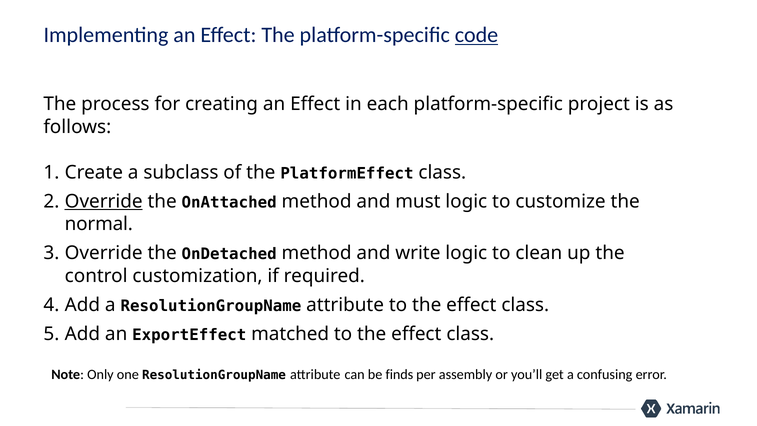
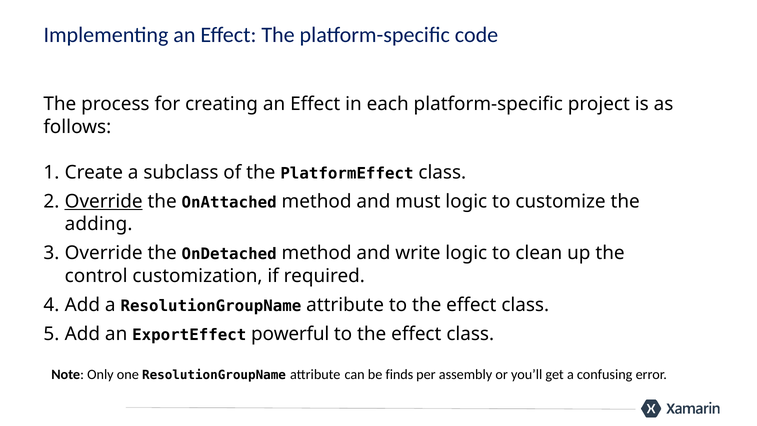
code underline: present -> none (476, 35)
normal: normal -> adding (99, 224)
matched: matched -> powerful (290, 334)
